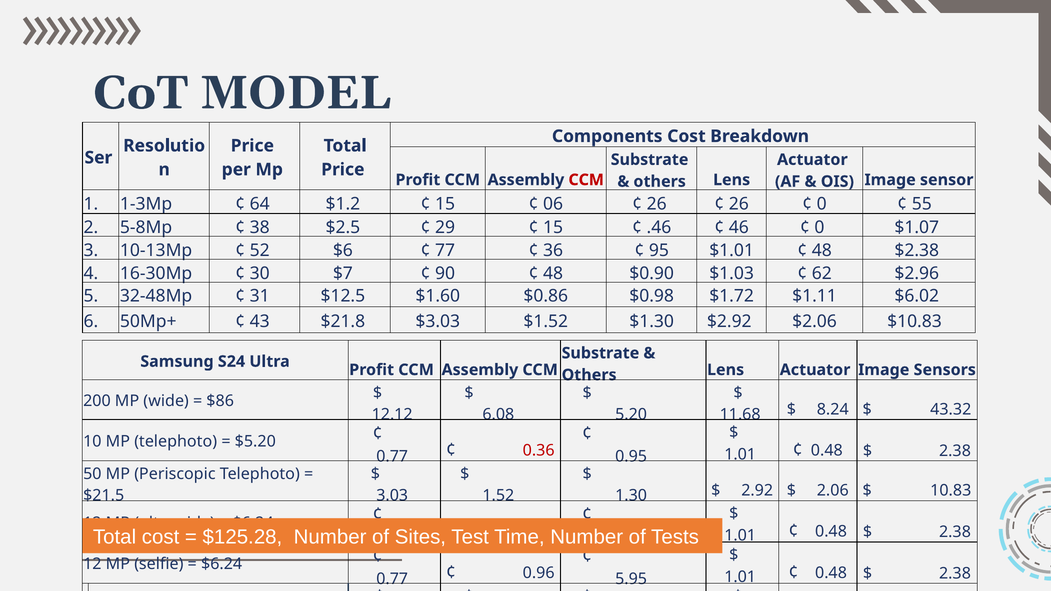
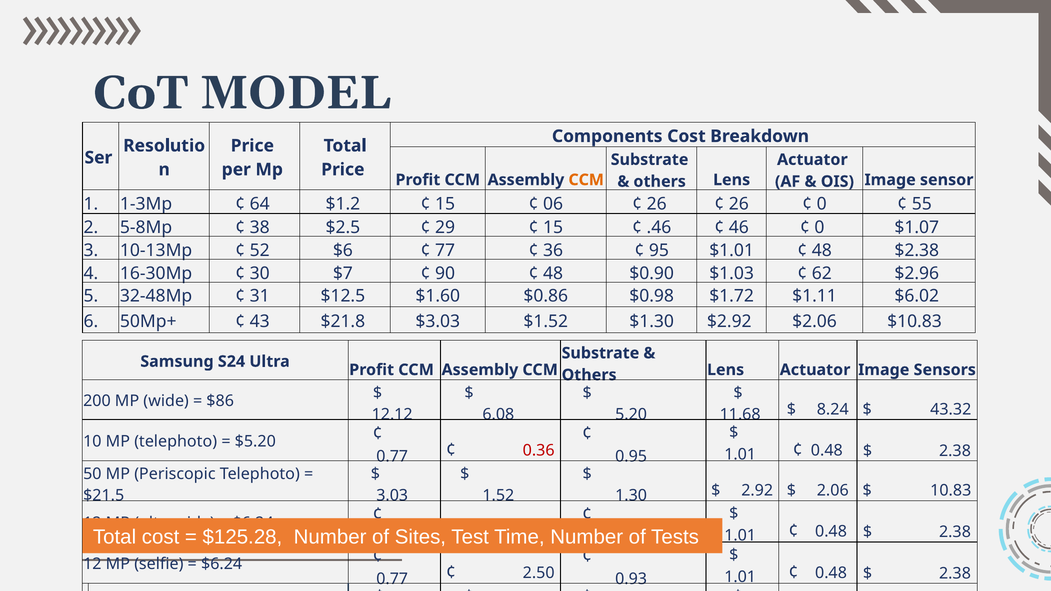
CCM colour: red -> orange (586, 180)
0.96: 0.96 -> 2.50 (539, 573)
5.95: 5.95 -> 0.93 (631, 579)
